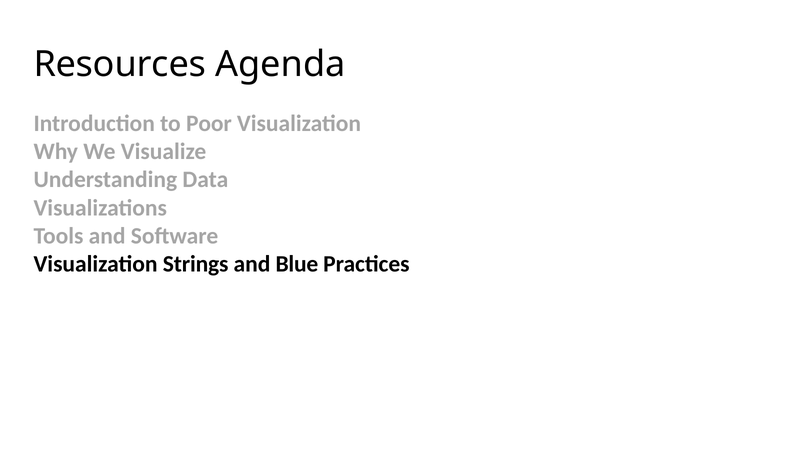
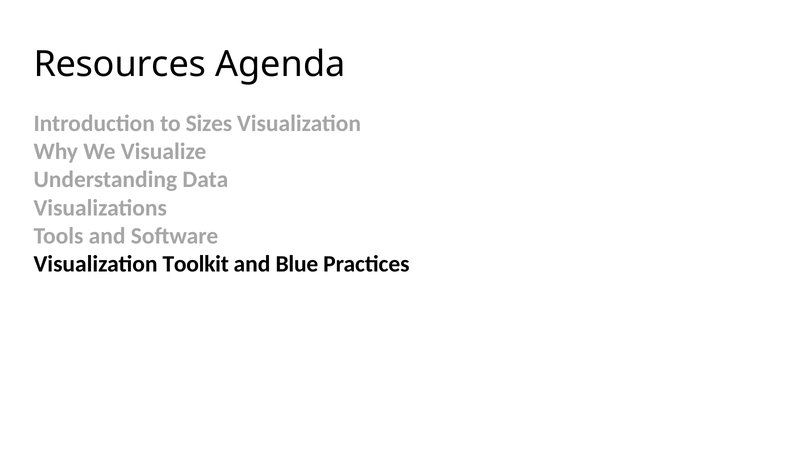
Poor: Poor -> Sizes (209, 123)
Strings: Strings -> Toolkit (196, 264)
